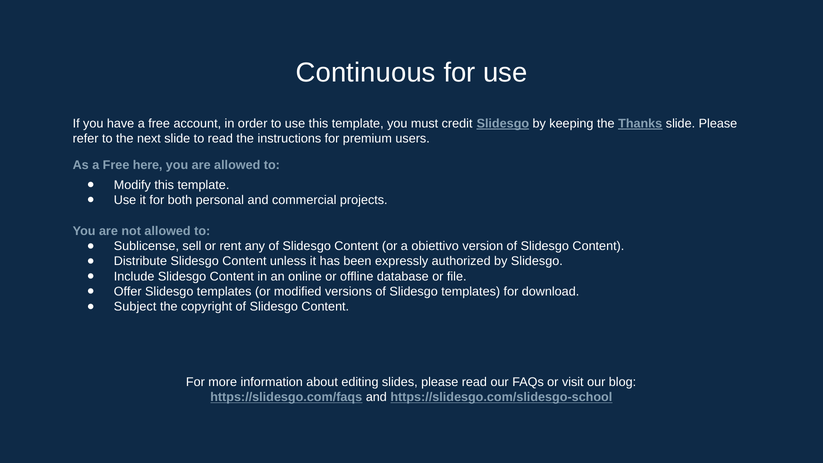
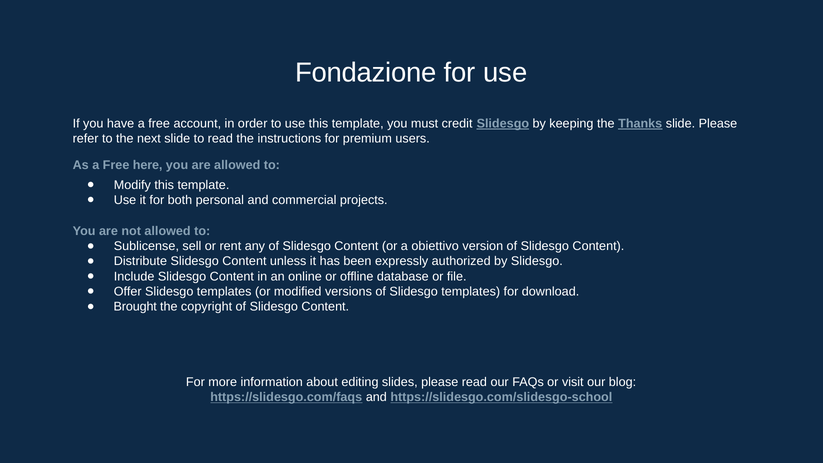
Continuous: Continuous -> Fondazione (366, 73)
Subject: Subject -> Brought (135, 307)
